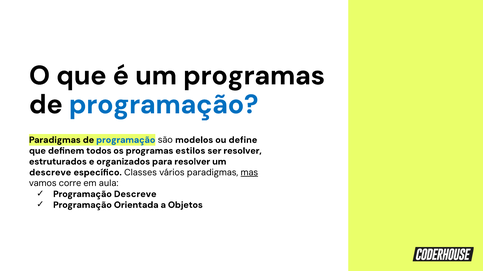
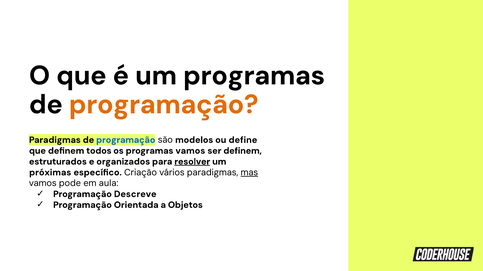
programação colour: blue -> orange (164, 105)
programas estilos: estilos -> vamos (190, 151)
ser resolver: resolver -> definem (243, 151)
resolver underline: none -> present (192, 162)
descreve: descreve -> próximas (50, 173)
Classes: Classes -> Criação (141, 173)
corre: corre -> pode (70, 184)
